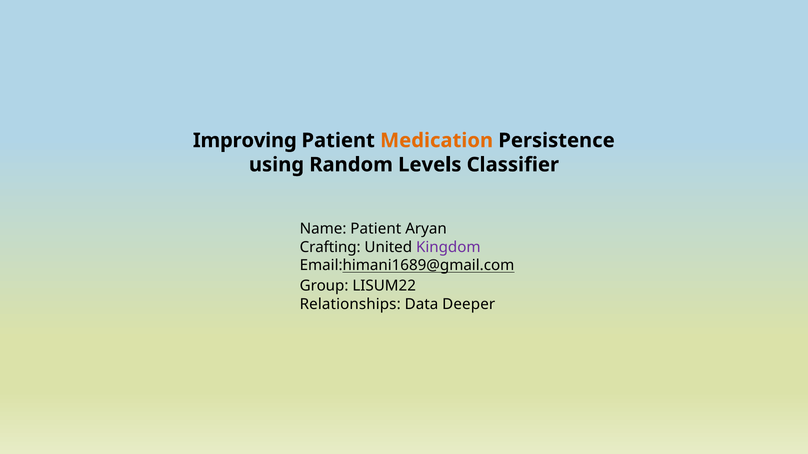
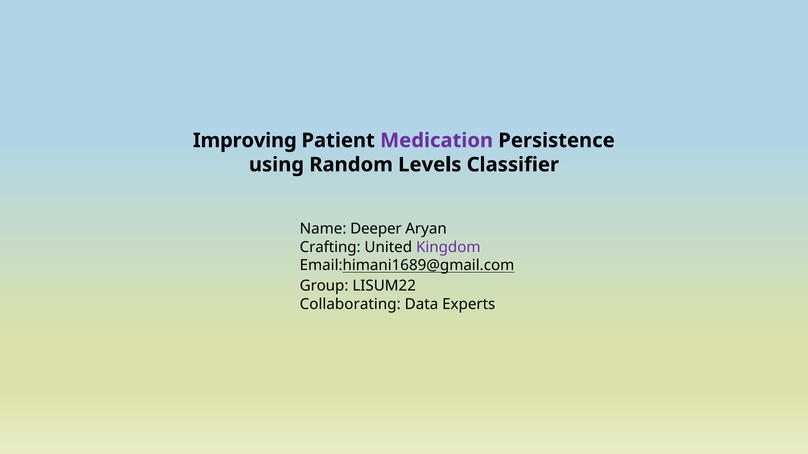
Medication colour: orange -> purple (437, 141)
Name Patient: Patient -> Deeper (376, 229)
Relationships: Relationships -> Collaborating (350, 304)
Deeper: Deeper -> Experts (469, 304)
